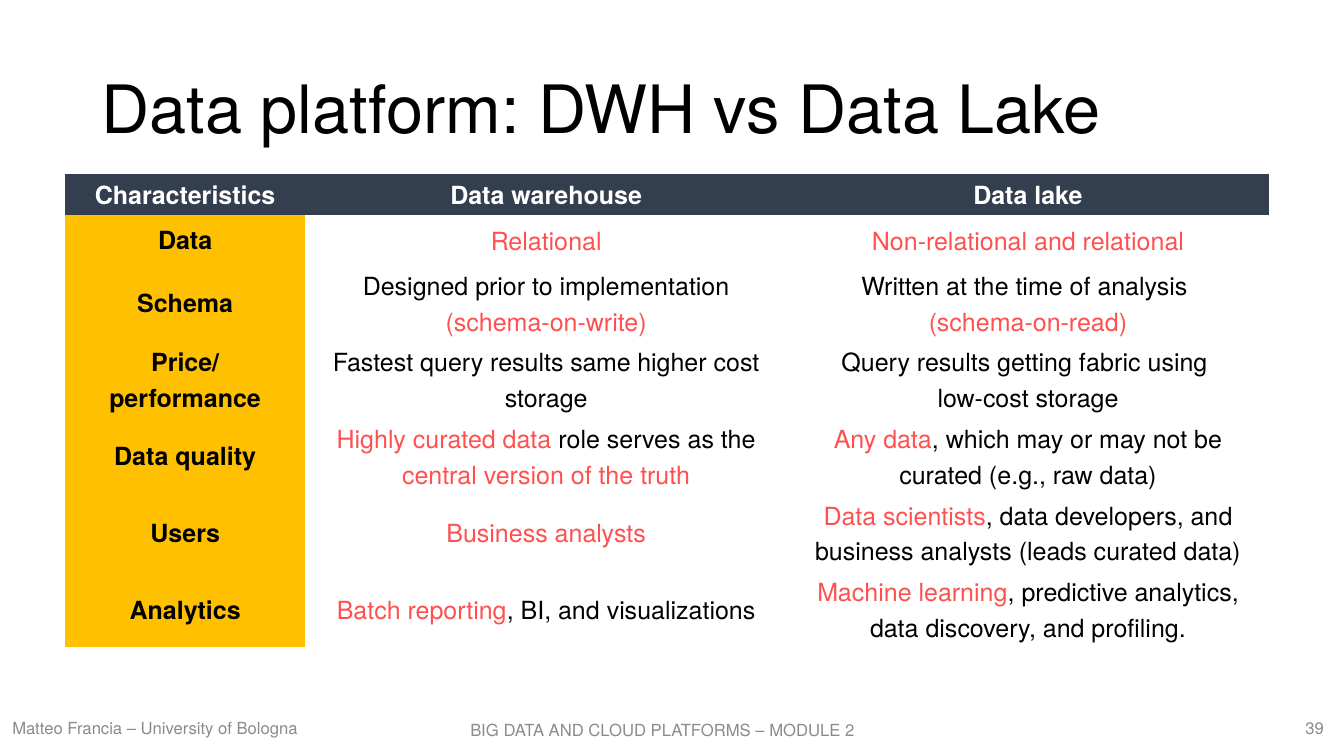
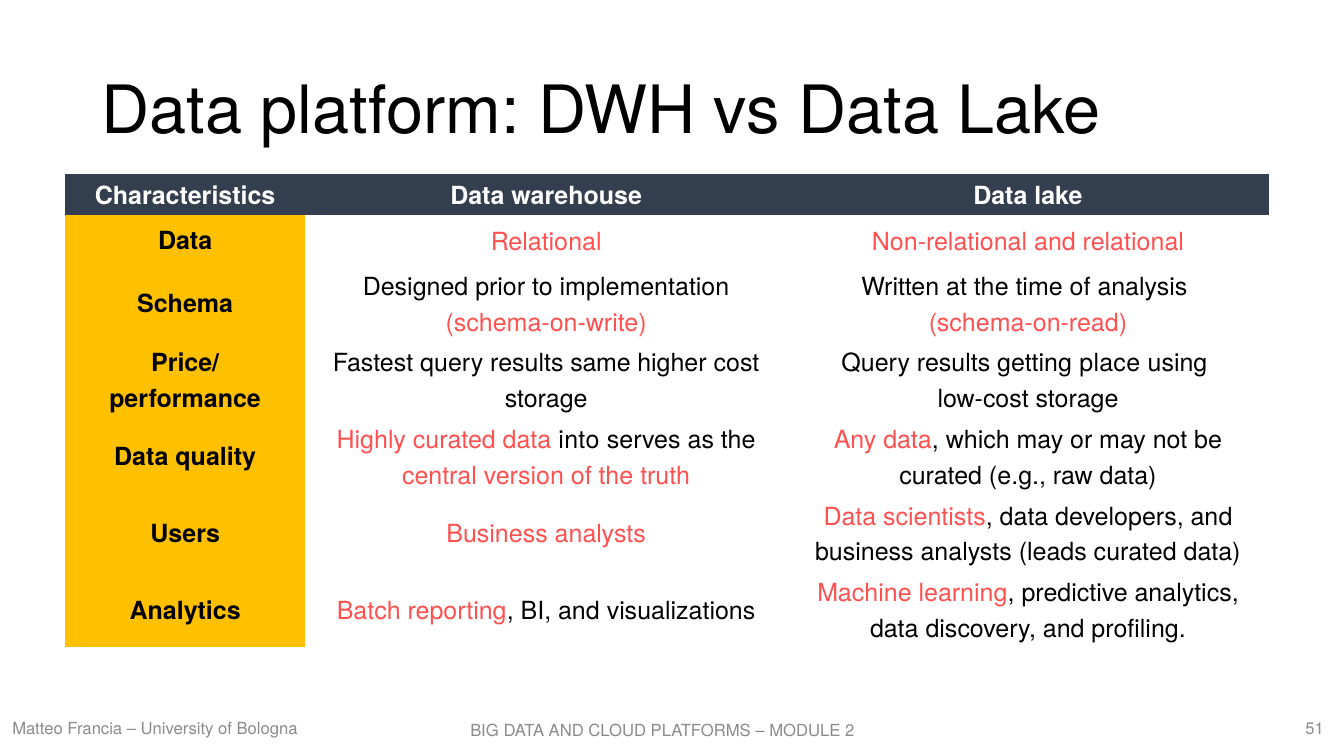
fabric: fabric -> place (1110, 364)
role: role -> into (579, 440)
39: 39 -> 51 (1315, 730)
